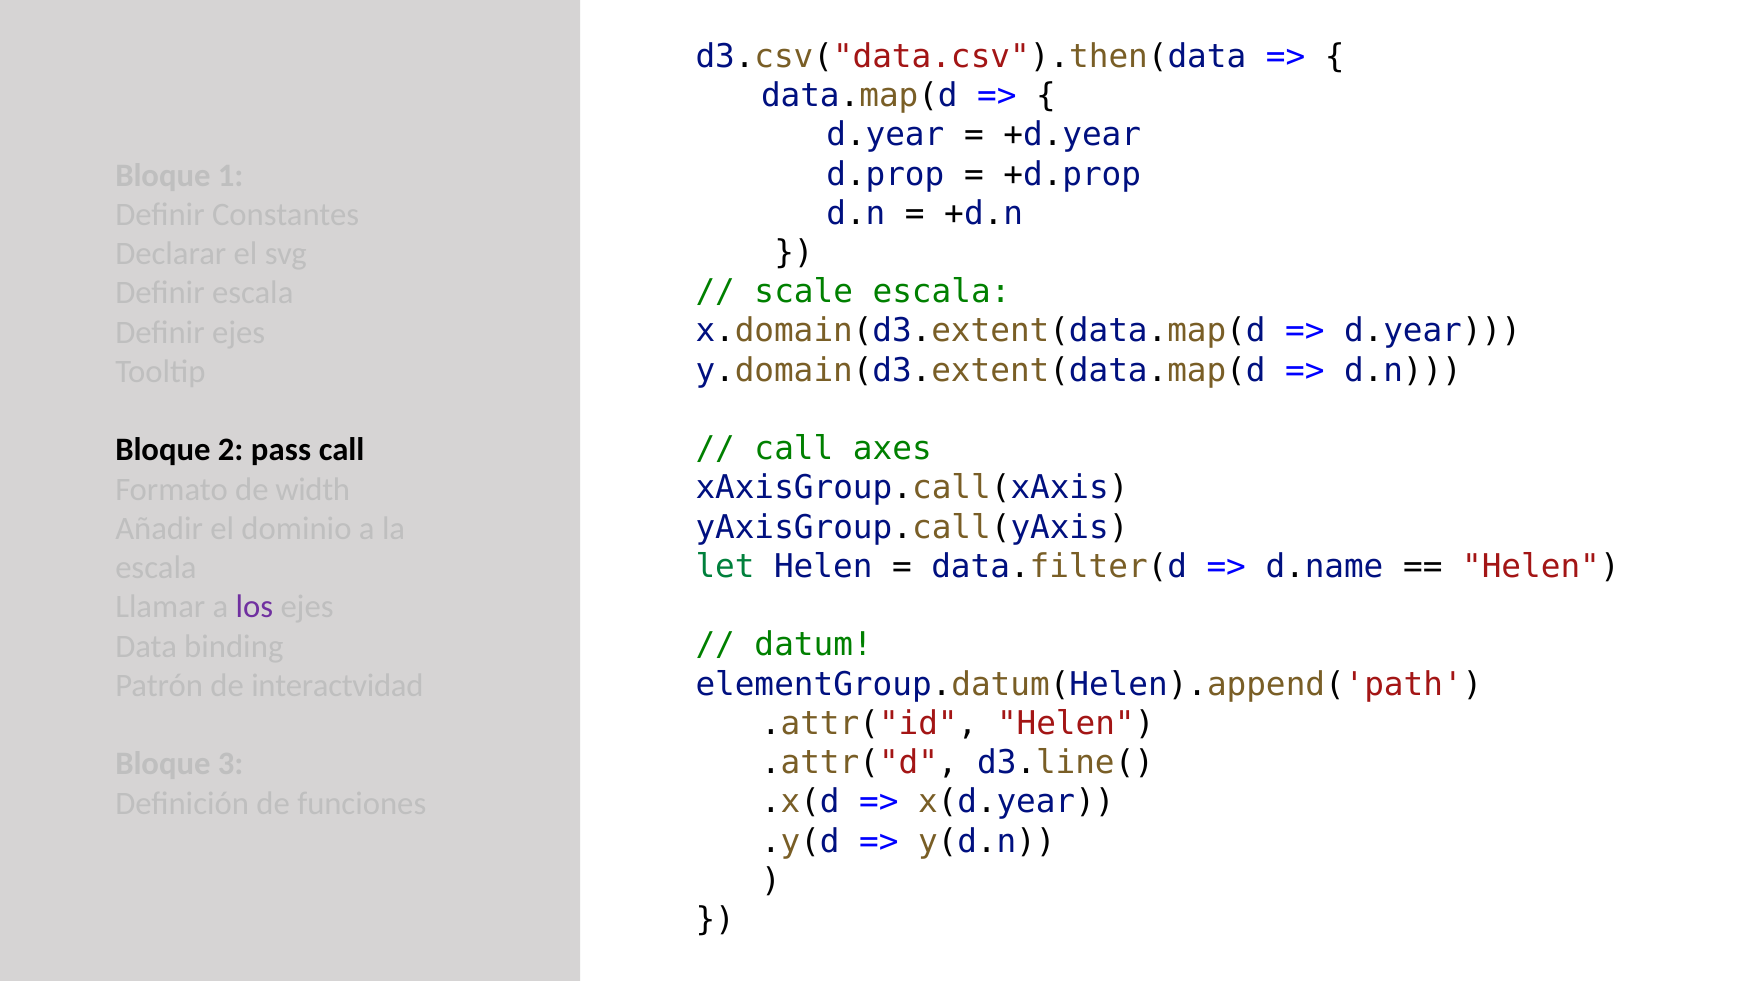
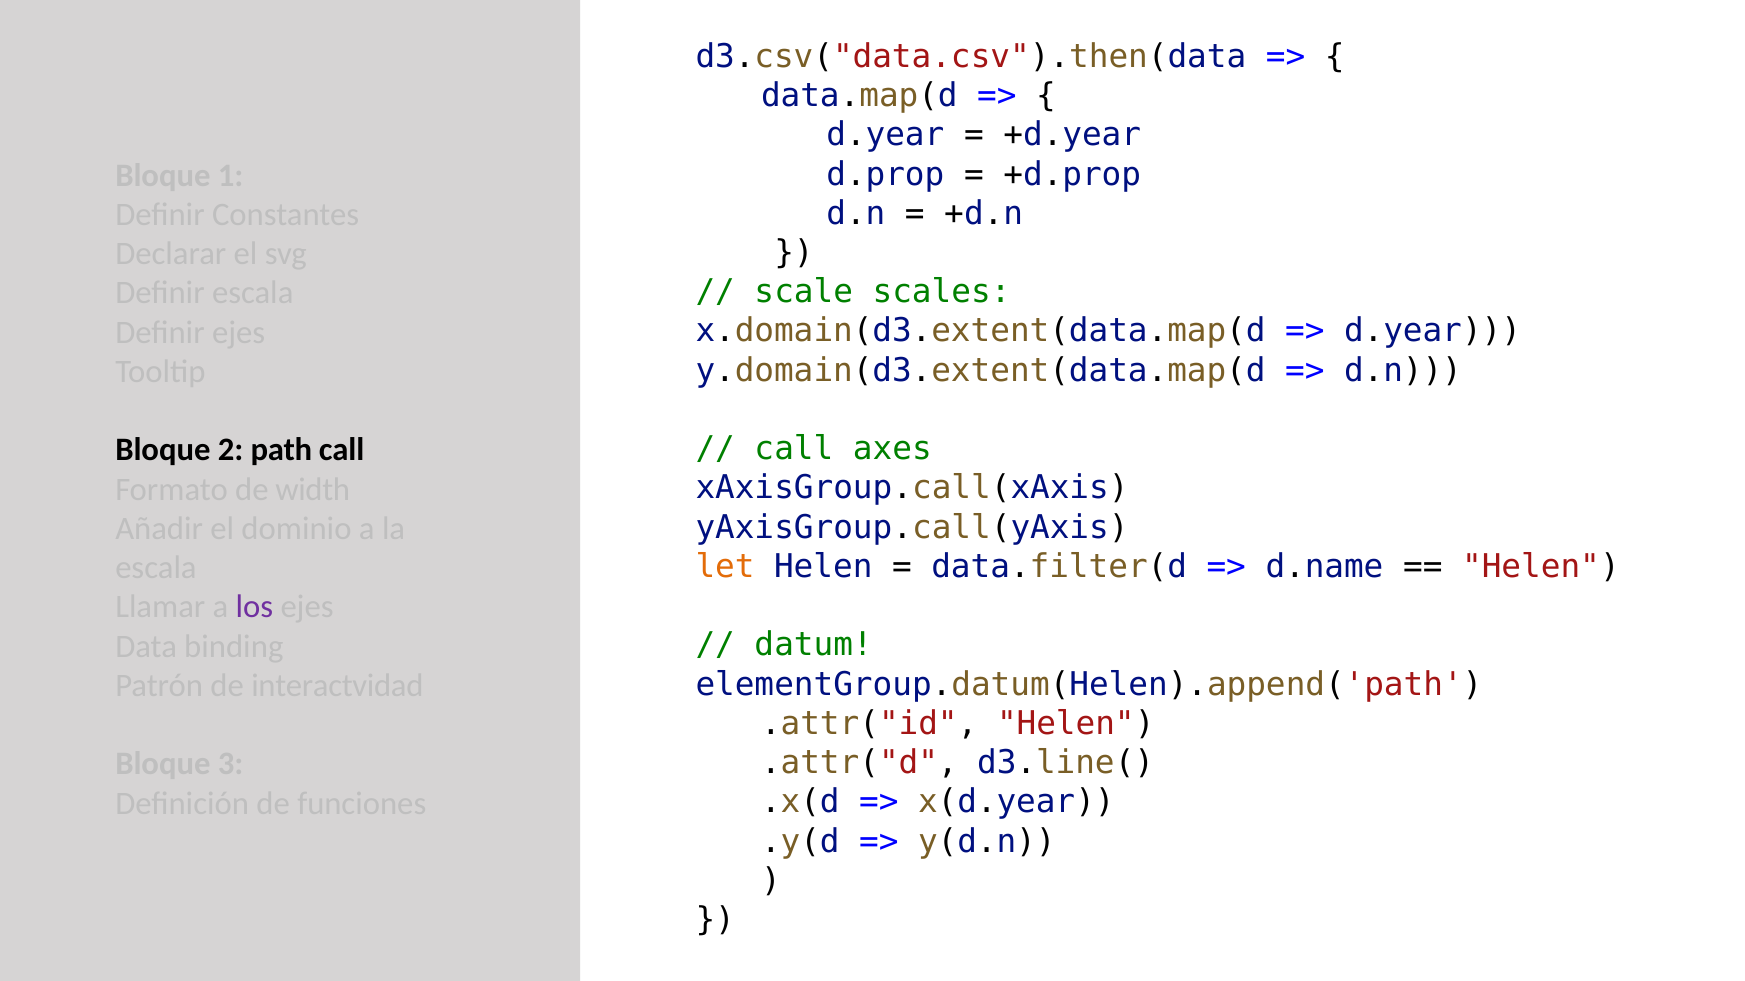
scale escala: escala -> scales (942, 292)
pass: pass -> path (281, 450)
let colour: green -> orange (725, 567)
